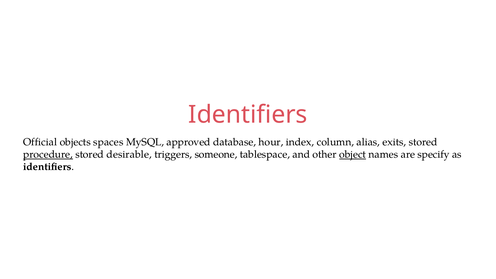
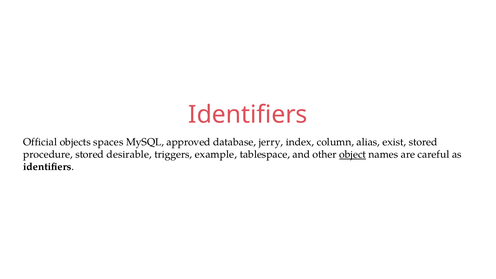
hour: hour -> jerry (271, 142)
exits: exits -> exist (394, 142)
procedure underline: present -> none (48, 154)
someone: someone -> example (216, 154)
specify: specify -> careful (434, 154)
